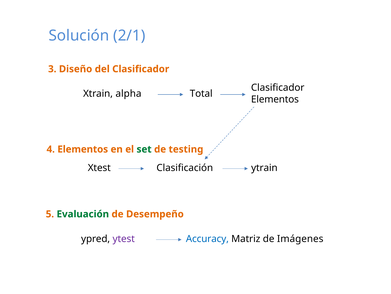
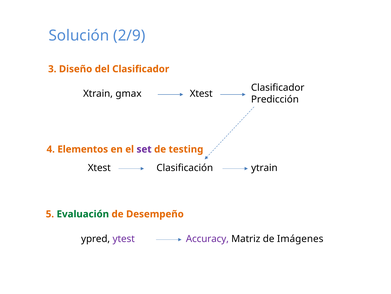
2/1: 2/1 -> 2/9 (129, 36)
alpha: alpha -> gmax (129, 94)
Total: Total -> Xtest (201, 94)
Elementos: Elementos -> Predicción (275, 99)
set colour: green -> purple (144, 149)
Accuracy colour: blue -> purple (207, 238)
